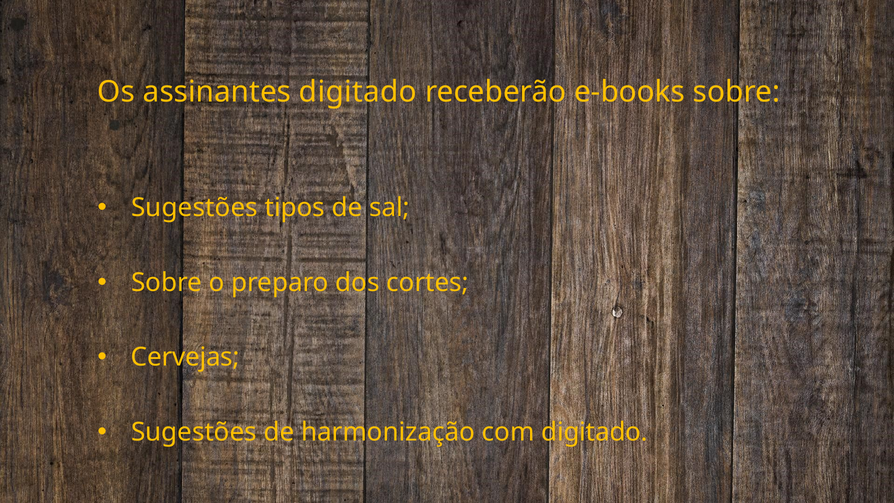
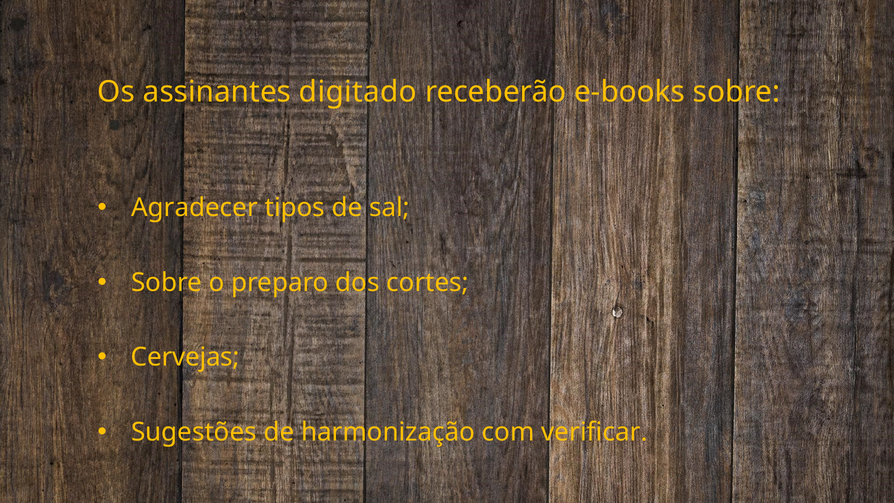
Sugestões: Sugestões -> Agradecer (194, 208)
com digitado: digitado -> verificar (594, 432)
